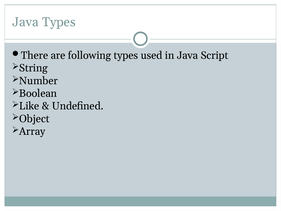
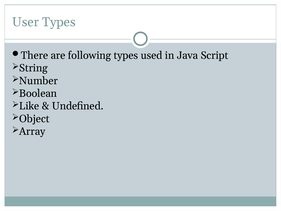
Java: Java -> User (26, 22)
